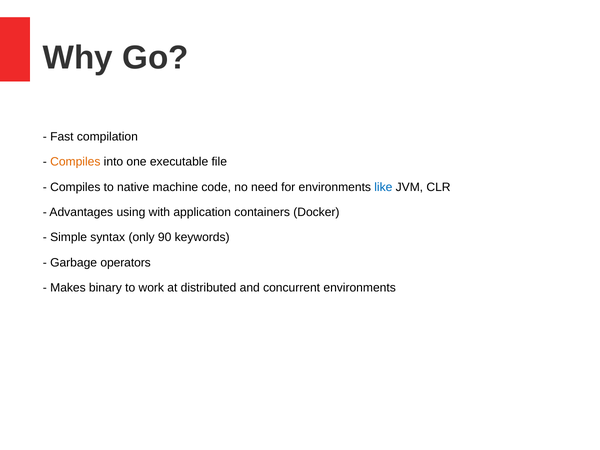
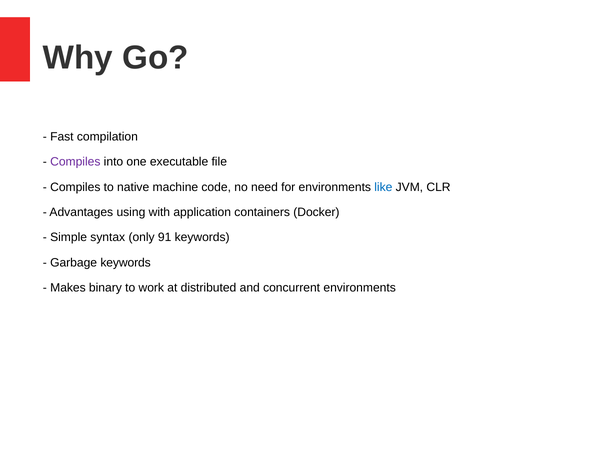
Compiles colour: orange -> purple (75, 162)
90: 90 -> 91 (165, 237)
Garbage operators: operators -> keywords (126, 263)
